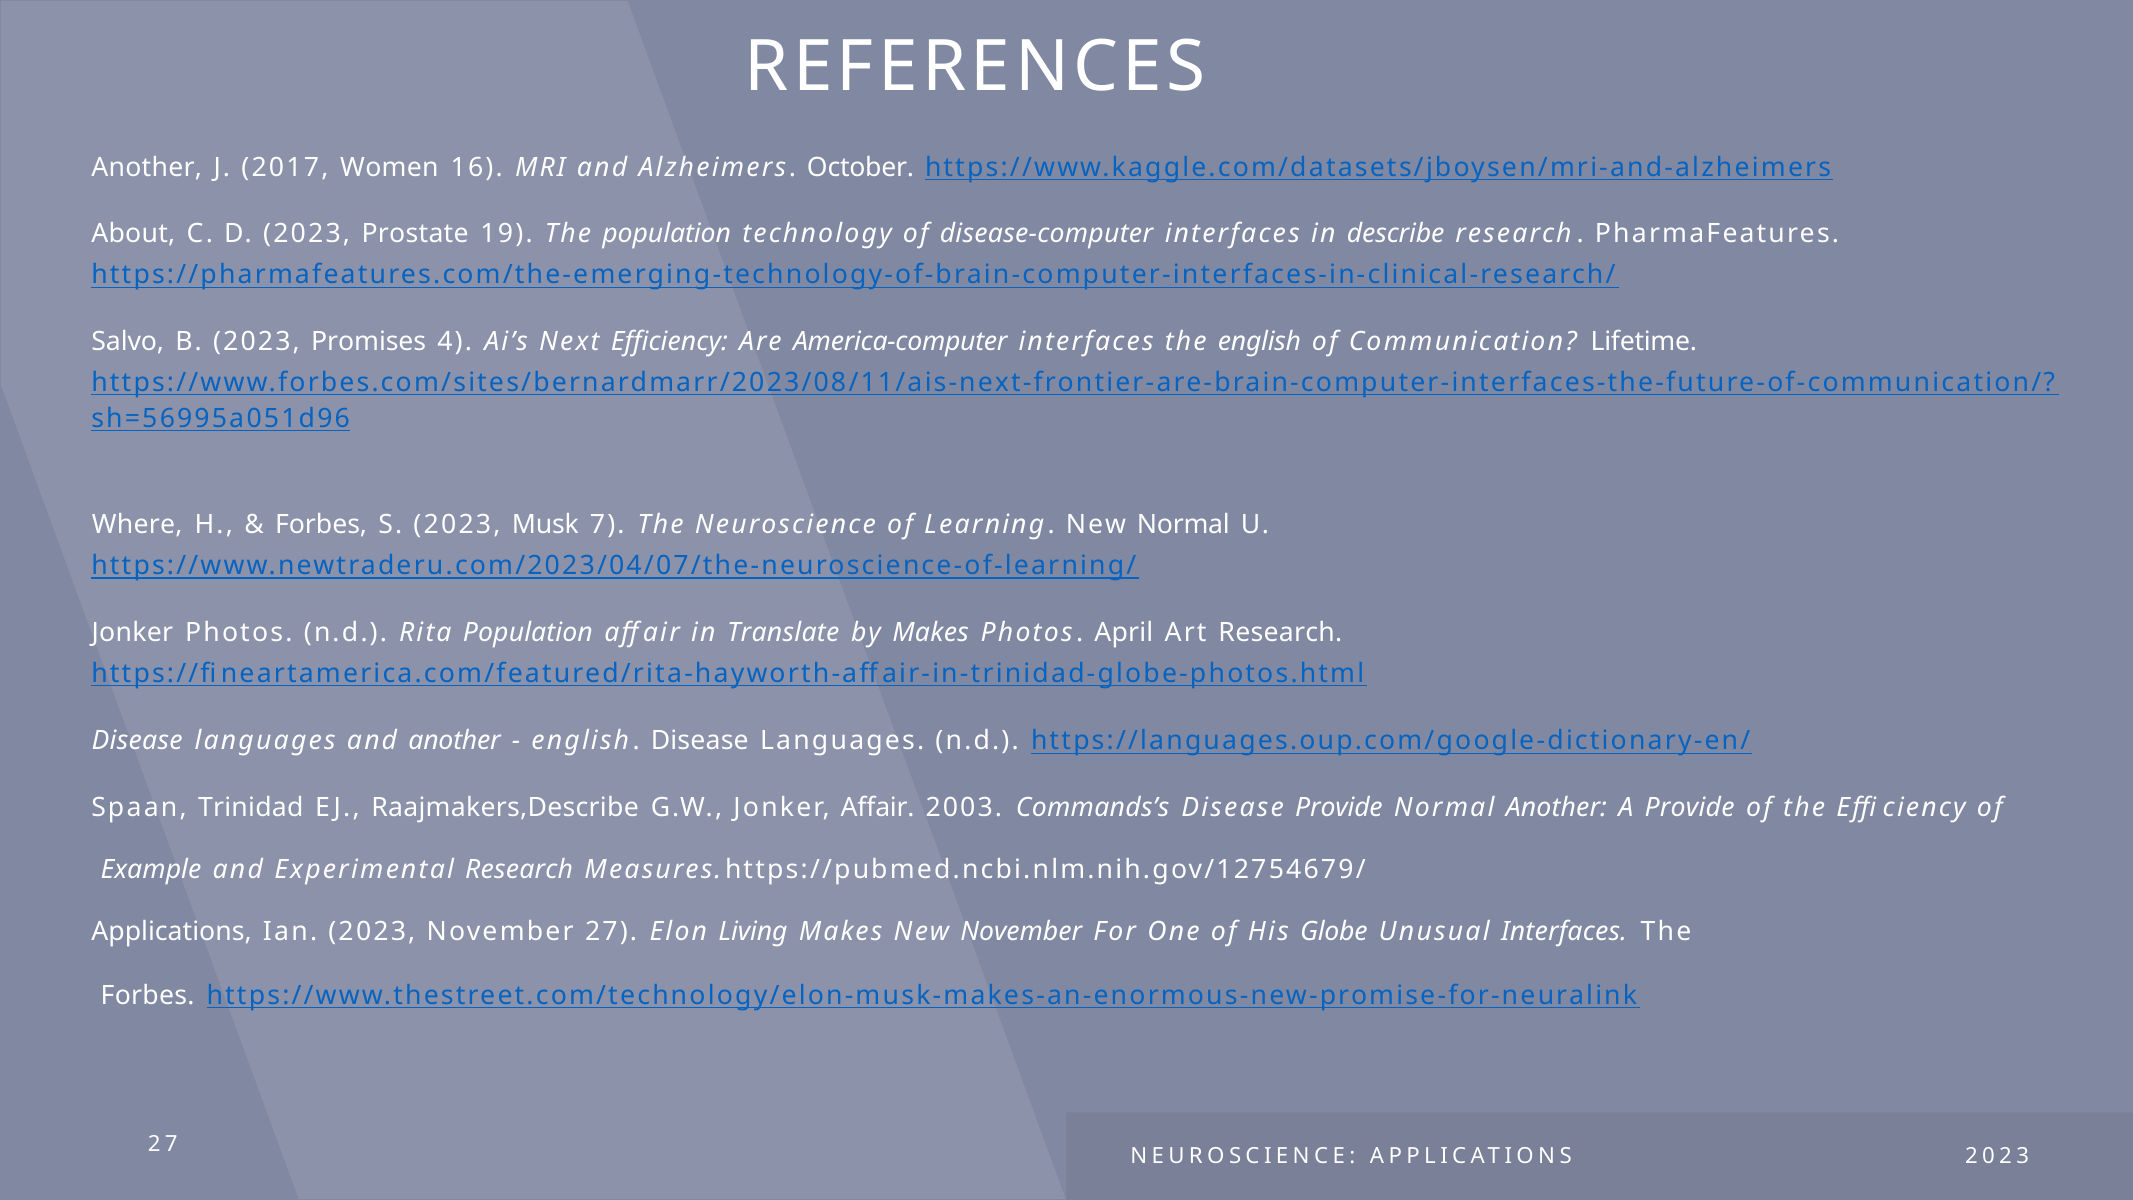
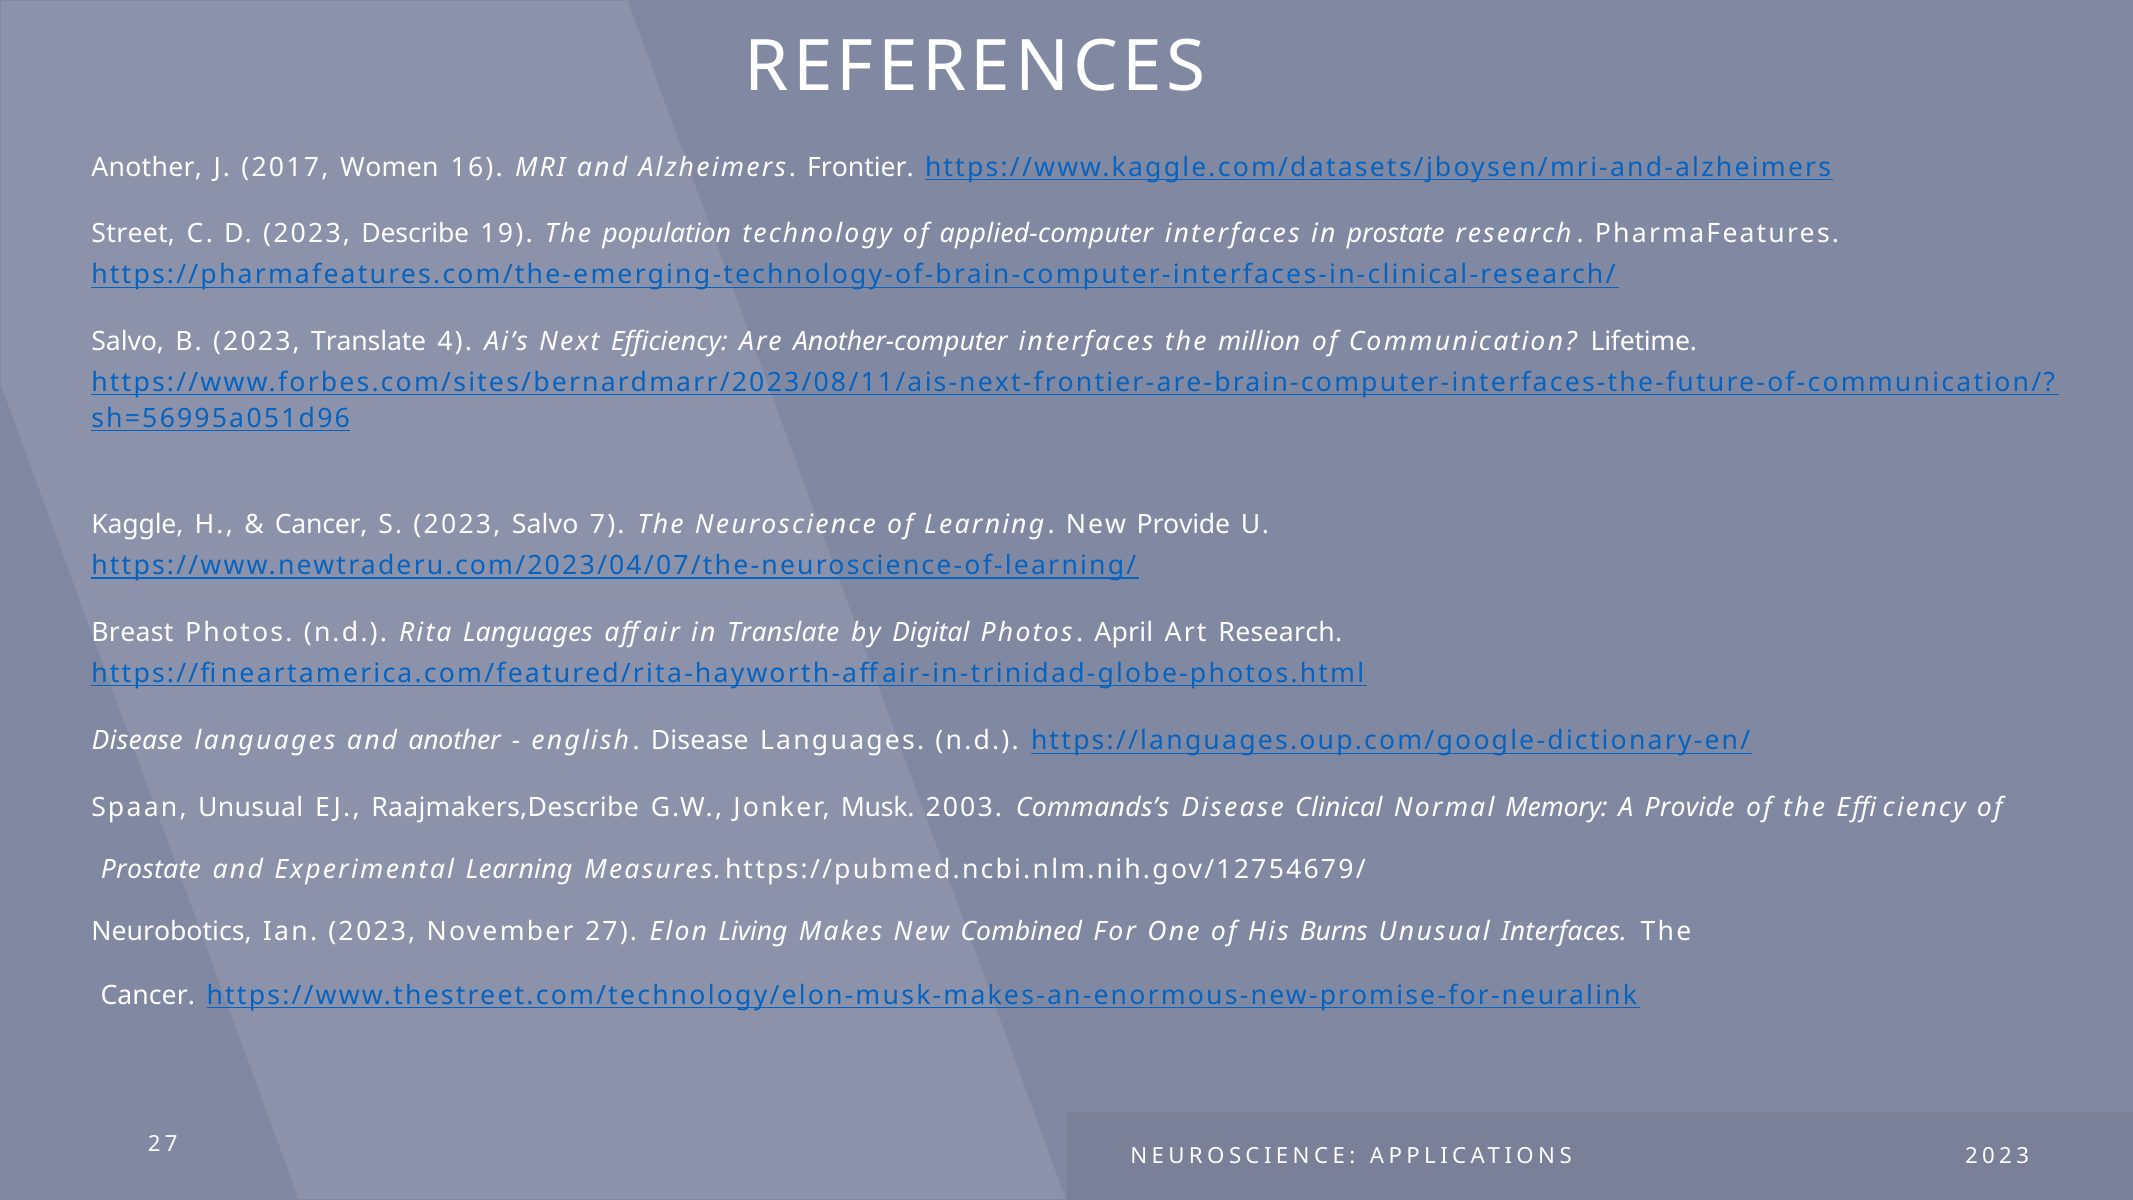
October: October -> Frontier (860, 167)
About: About -> Street (133, 234)
Prostate: Prostate -> Describe (415, 234)
disease-computer: disease-computer -> applied-computer (1047, 234)
in describe: describe -> prostate (1396, 234)
2023 Promises: Promises -> Translate (369, 342)
America-computer: America-computer -> Another-computer (900, 342)
the english: english -> million (1259, 342)
Where: Where -> Kaggle (137, 525)
Forbes: Forbes -> Cancer (321, 525)
2023 Musk: Musk -> Salvo (545, 525)
New Normal: Normal -> Provide (1183, 525)
Jonker: Jonker -> Breast (132, 632)
Rita Population: Population -> Languages (528, 632)
by Makes: Makes -> Digital (931, 632)
Spaan Trinidad: Trinidad -> Unusual (251, 808)
Jonker Affair: Affair -> Musk (878, 808)
Disease Provide: Provide -> Clinical (1339, 808)
Normal Another: Another -> Memory (1557, 808)
Example: Example -> Prostate (151, 870)
Experimental Research: Research -> Learning (519, 870)
Applications: Applications -> Neurobotics (172, 932)
New November: November -> Combined (1021, 932)
Globe: Globe -> Burns (1334, 932)
Forbes: Forbes -> Cancer (148, 995)
